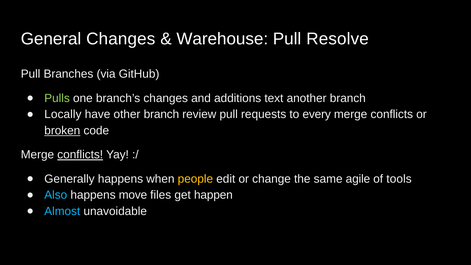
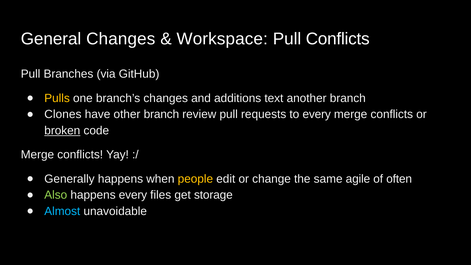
Warehouse: Warehouse -> Workspace (222, 39)
Pull Resolve: Resolve -> Conflicts (338, 39)
Pulls colour: light green -> yellow (57, 98)
Locally: Locally -> Clones (63, 114)
conflicts underline: present -> none (80, 155)
tools: tools -> often (399, 179)
Also colour: light blue -> light green (56, 195)
happens move: move -> every (133, 195)
happen: happen -> storage (213, 195)
